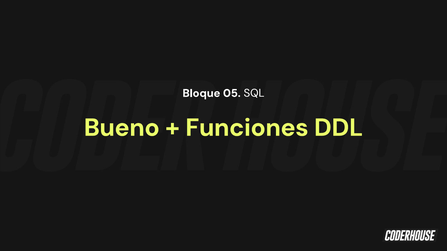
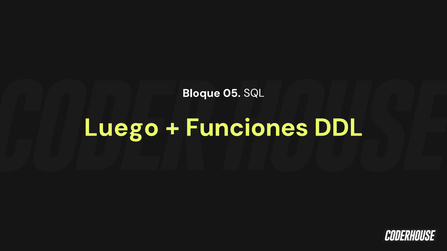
Bueno: Bueno -> Luego (122, 128)
